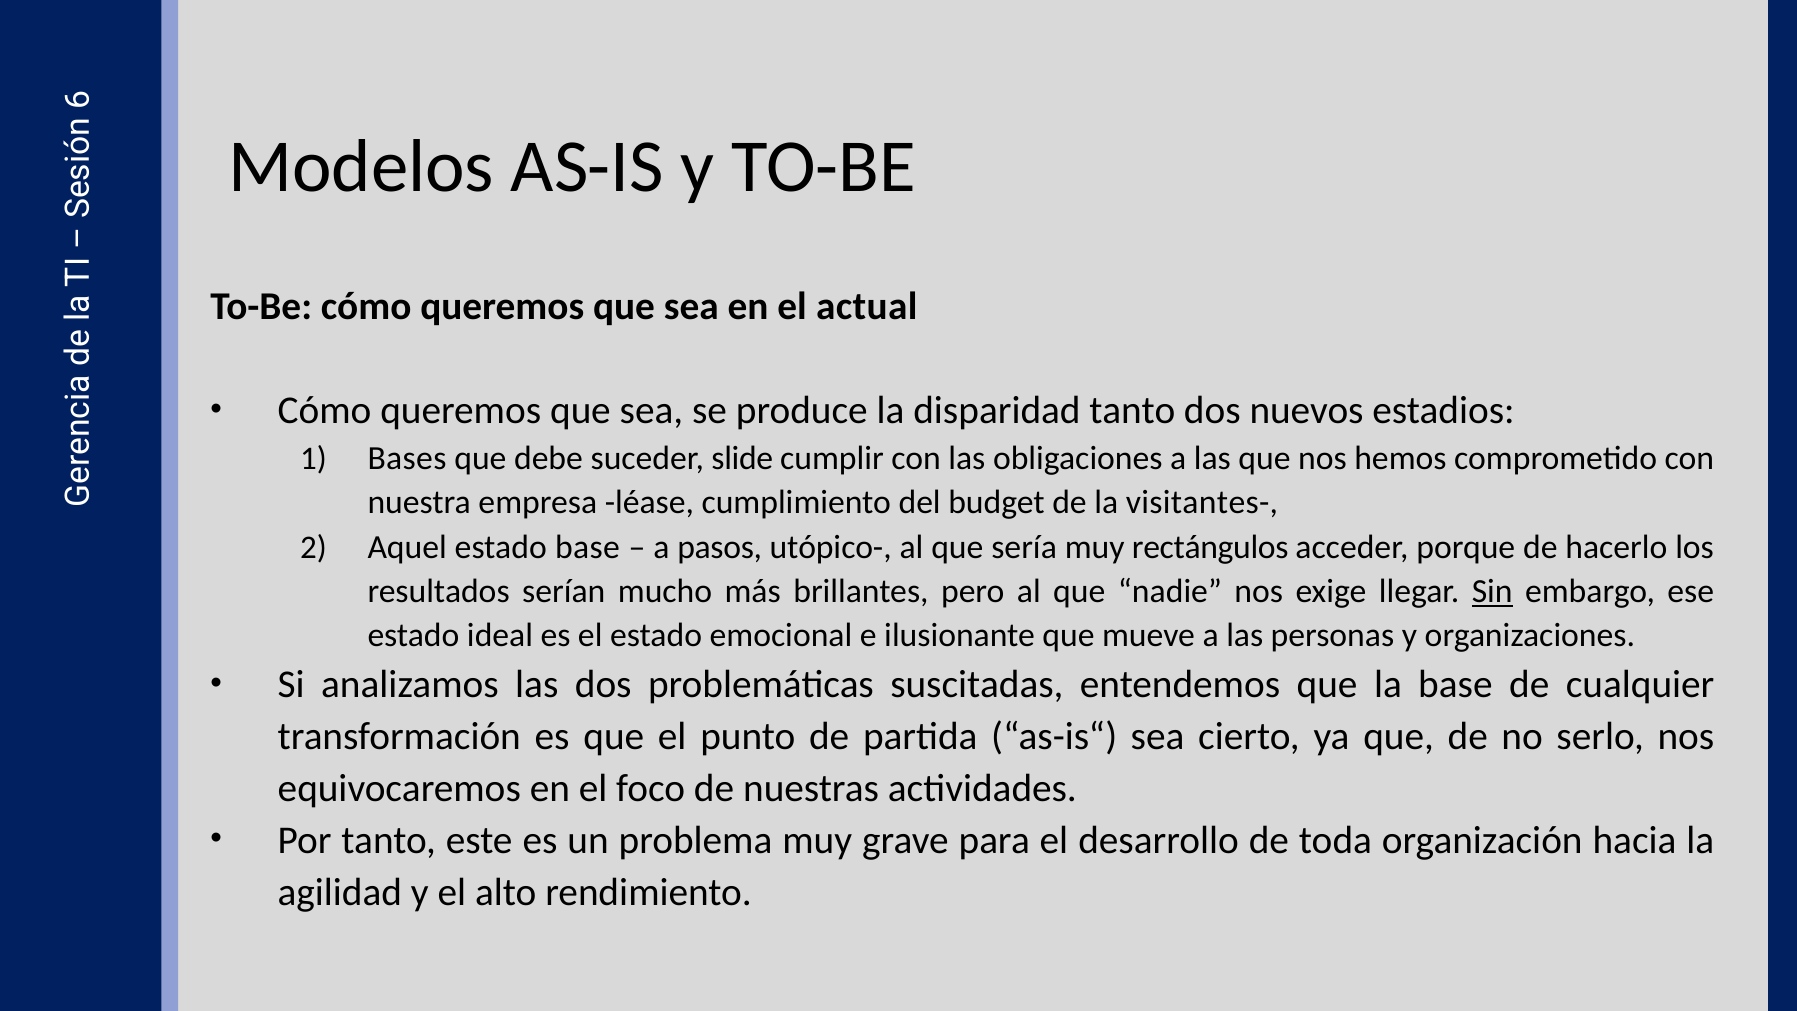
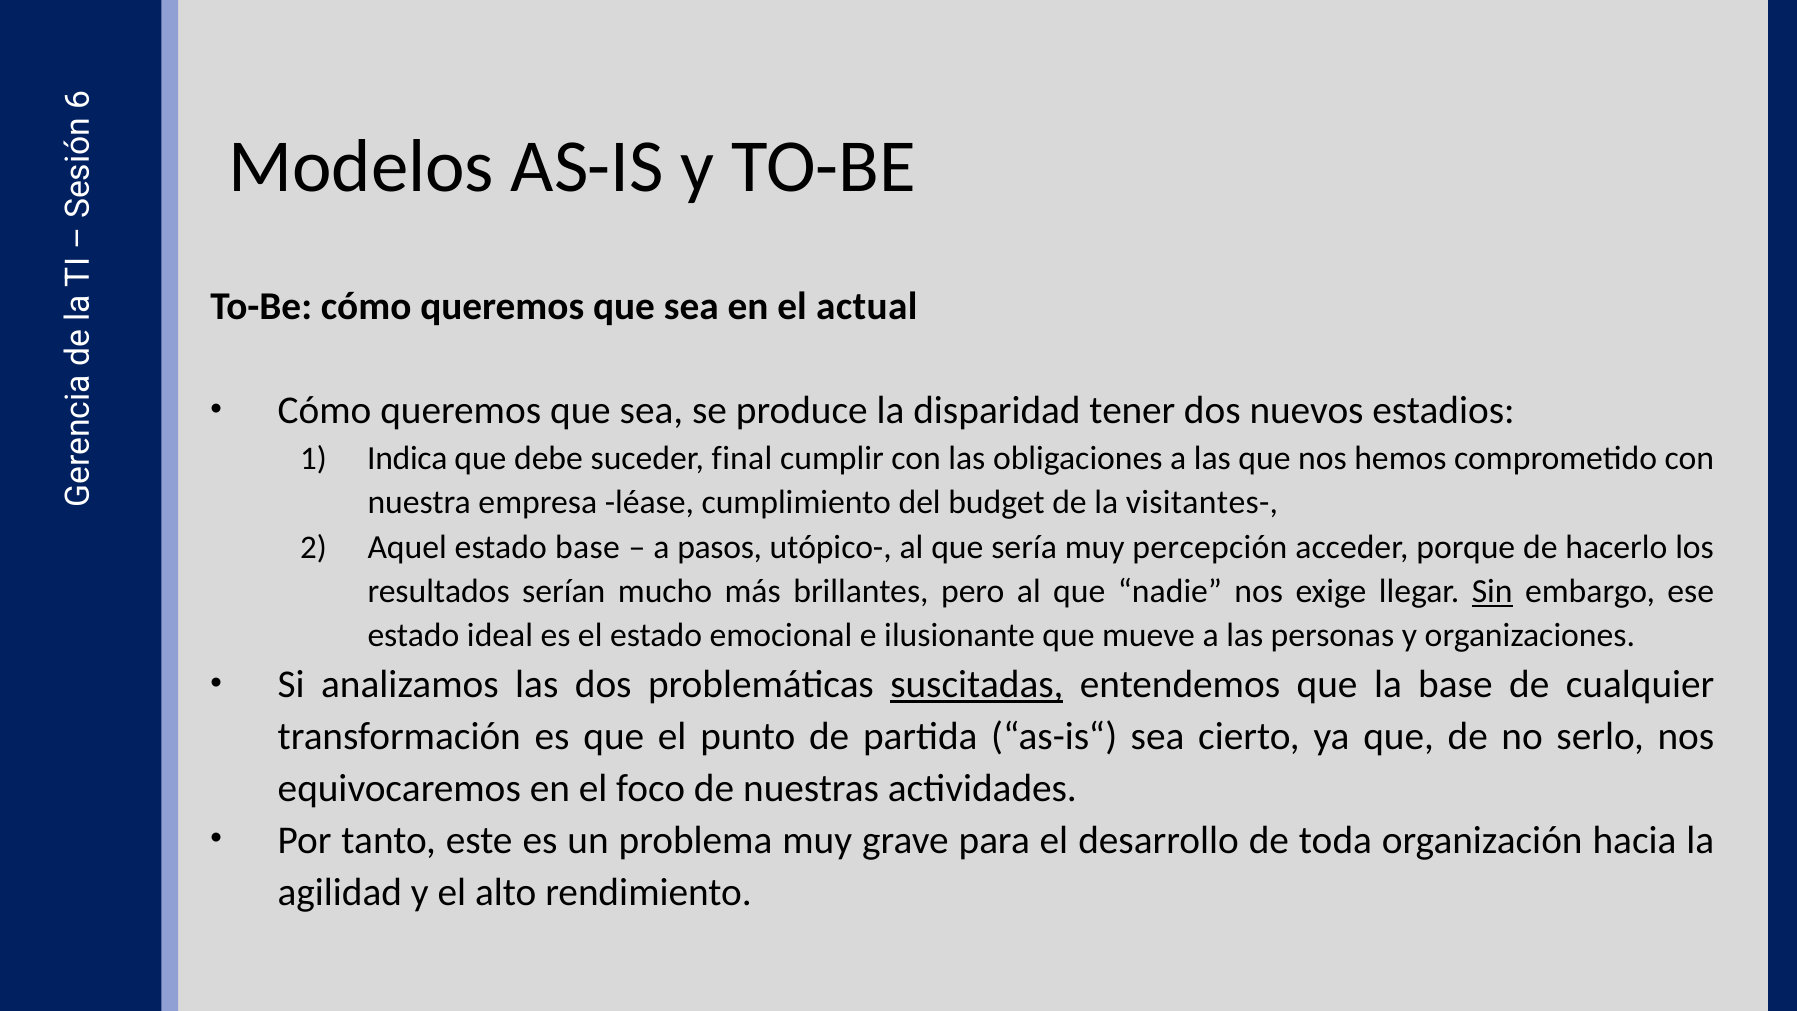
disparidad tanto: tanto -> tener (1132, 410)
Bases: Bases -> Indica (407, 458)
slide: slide -> final (742, 458)
rectángulos: rectángulos -> percepción (1210, 547)
suscitadas underline: none -> present (977, 685)
